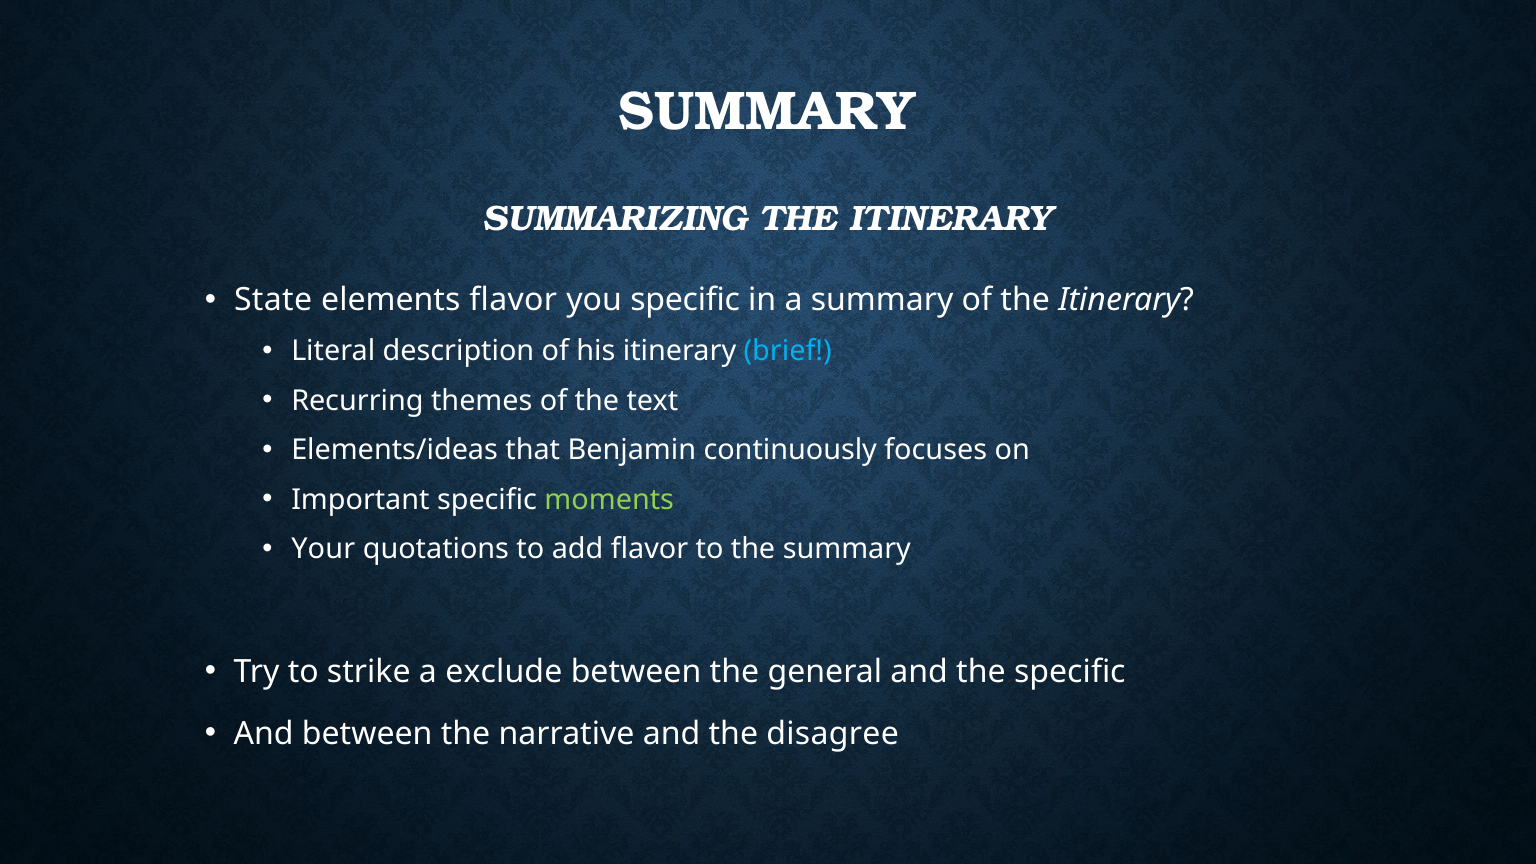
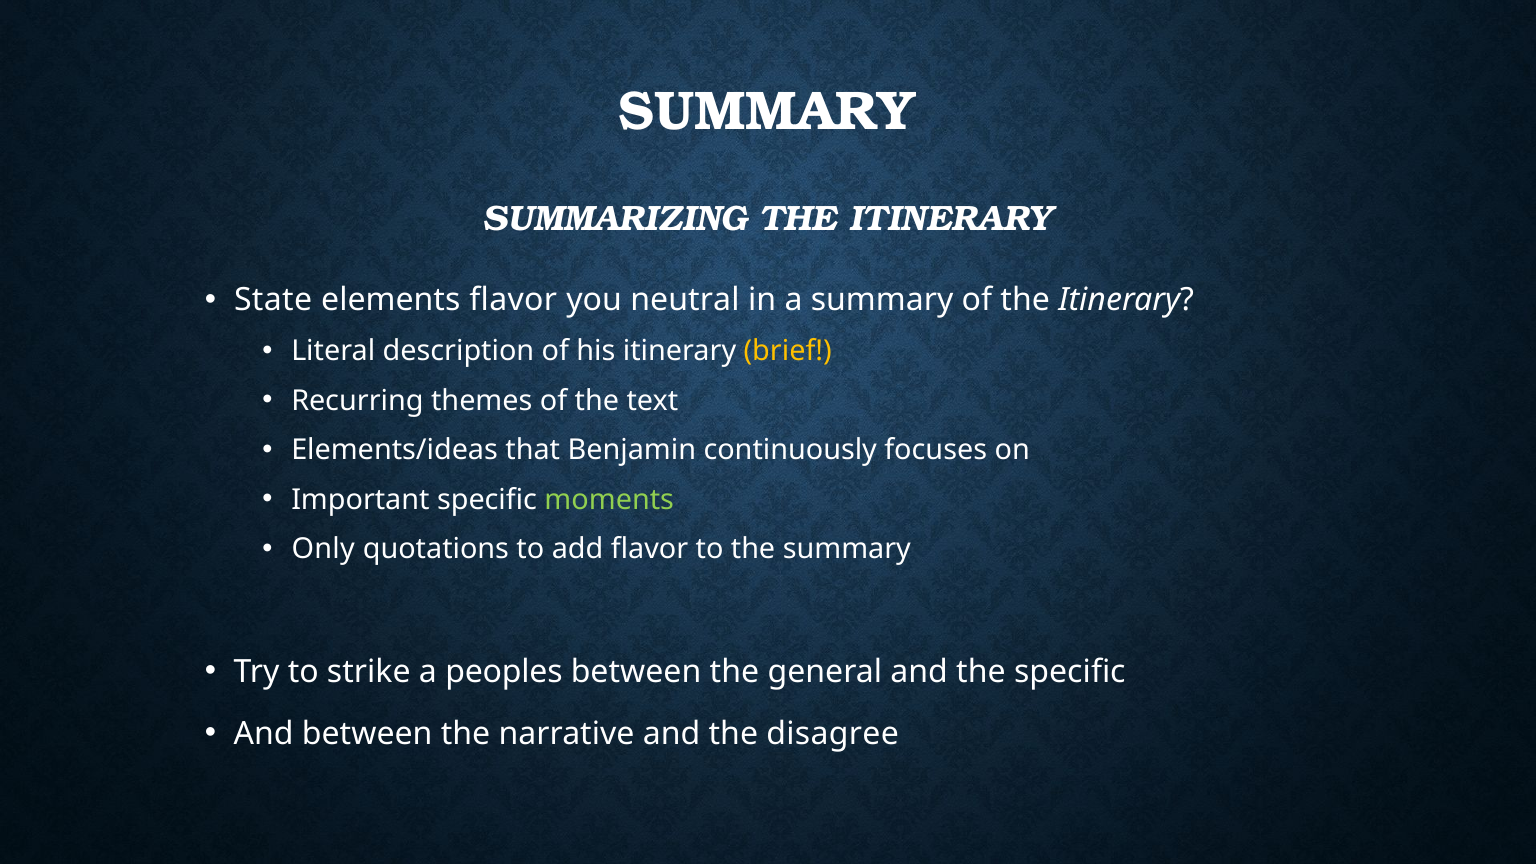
you specific: specific -> neutral (685, 300)
brief colour: light blue -> yellow (788, 351)
Your: Your -> Only (323, 549)
exclude: exclude -> peoples (504, 672)
